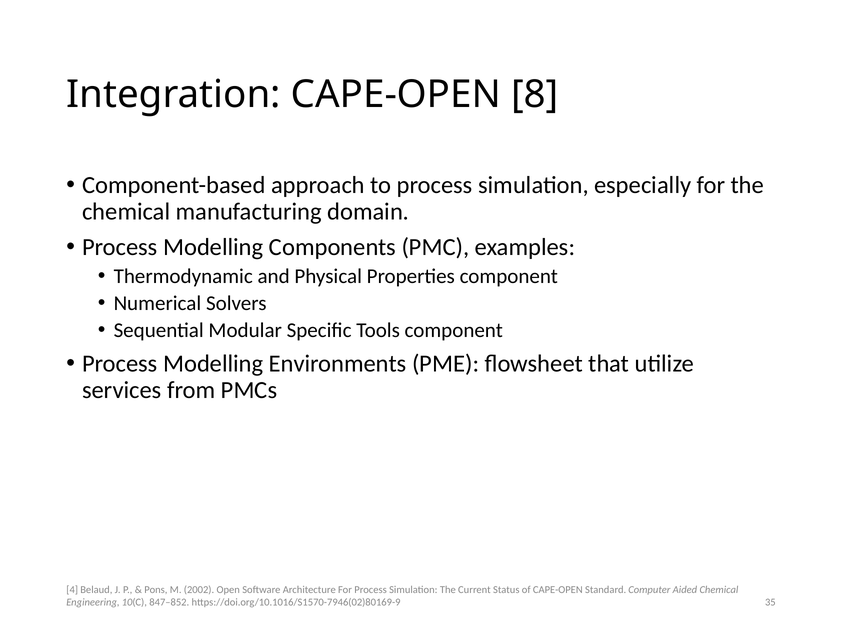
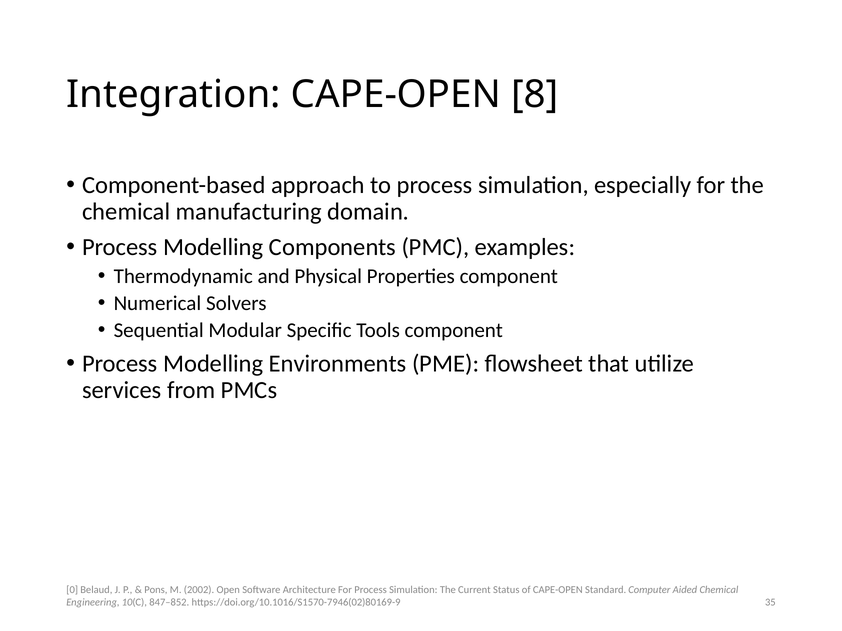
4: 4 -> 0 (72, 590)
